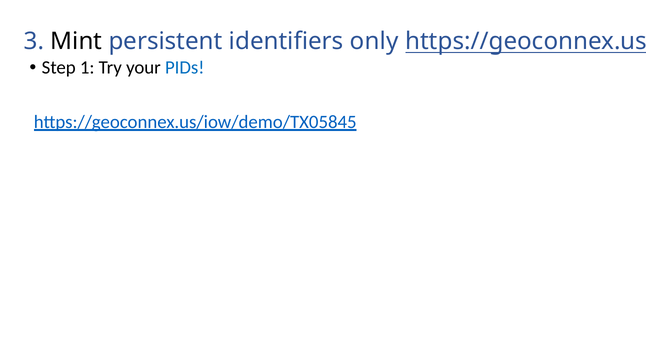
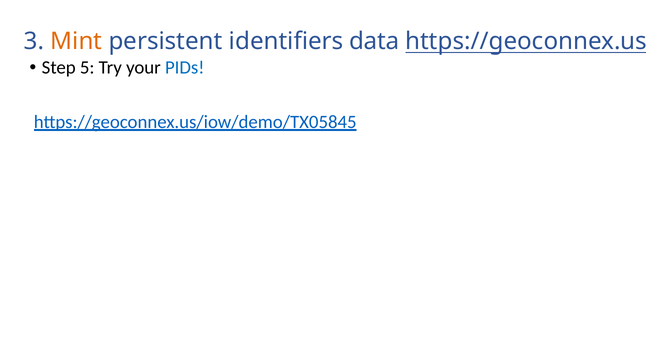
Mint colour: black -> orange (76, 41)
only: only -> data (374, 41)
1: 1 -> 5 (87, 68)
